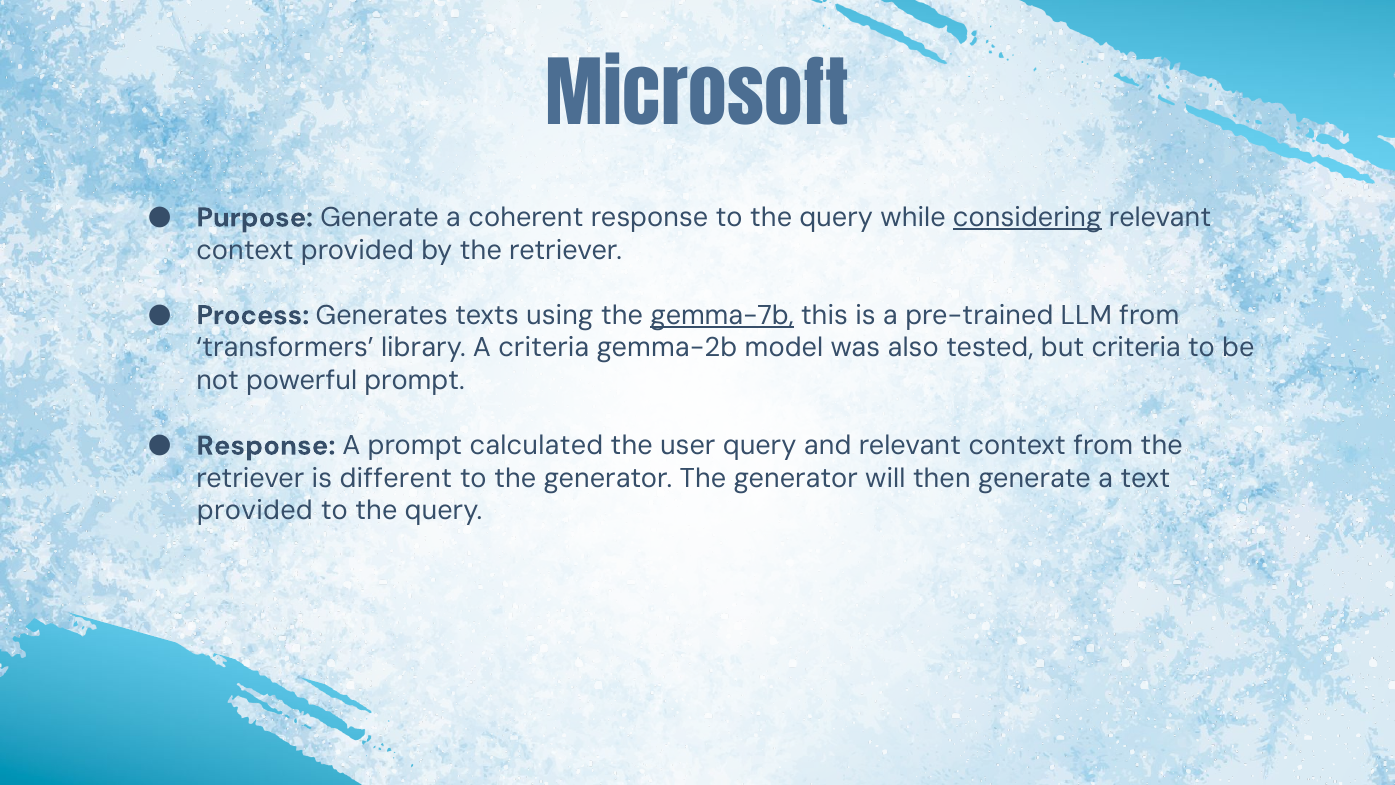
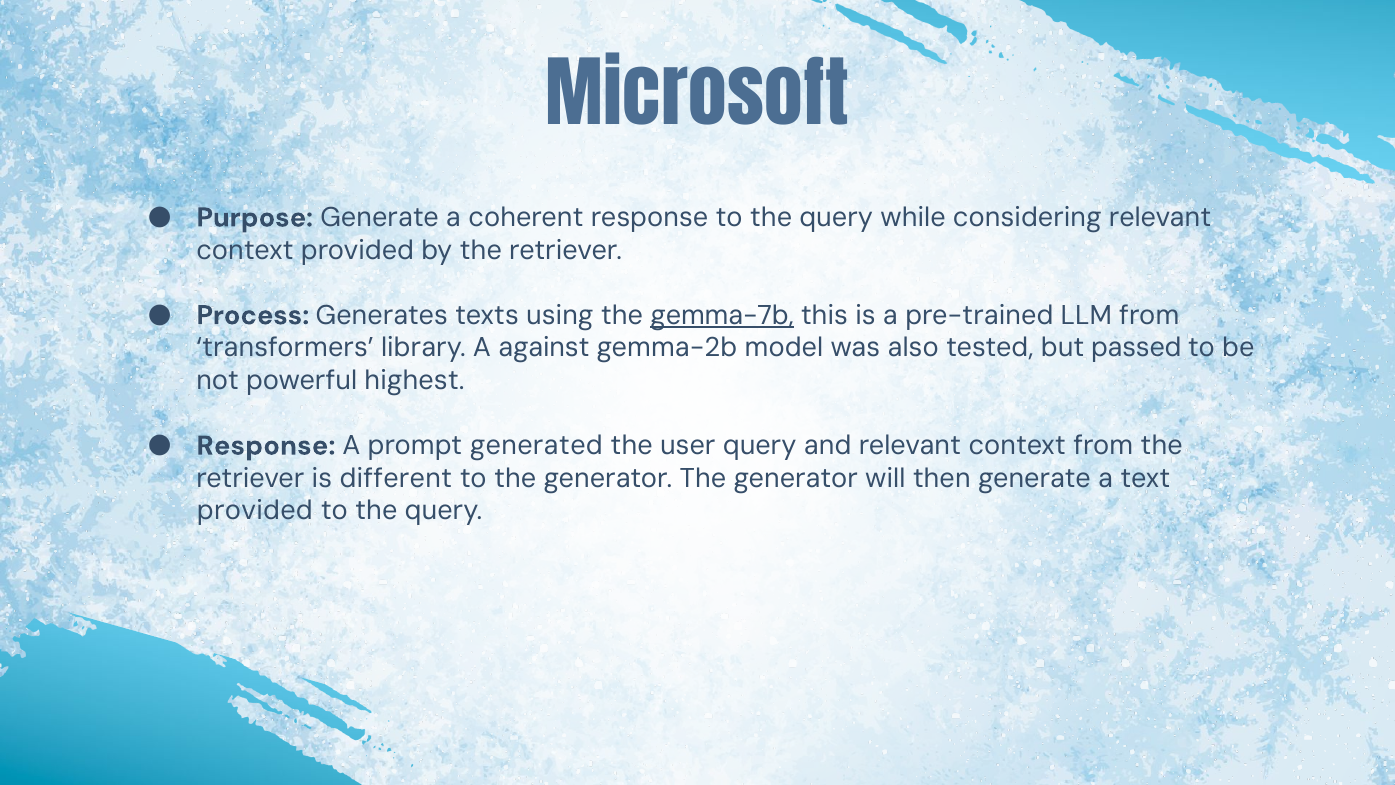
considering underline: present -> none (1027, 217)
A criteria: criteria -> against (544, 348)
but criteria: criteria -> passed (1136, 348)
powerful prompt: prompt -> highest (414, 380)
calculated: calculated -> generated (536, 445)
